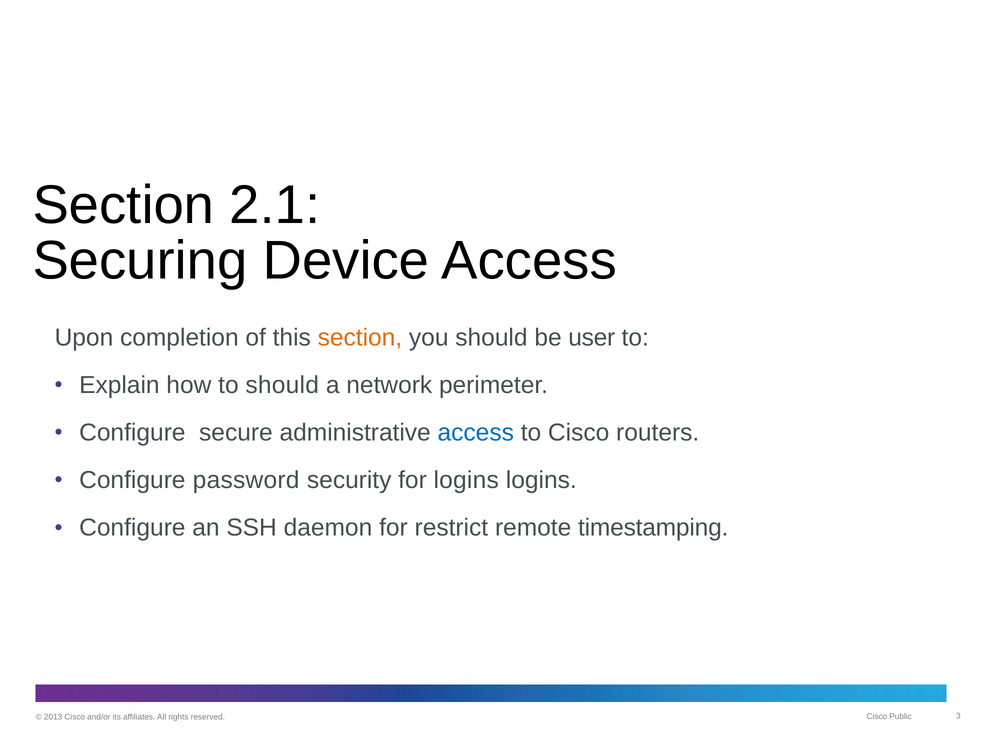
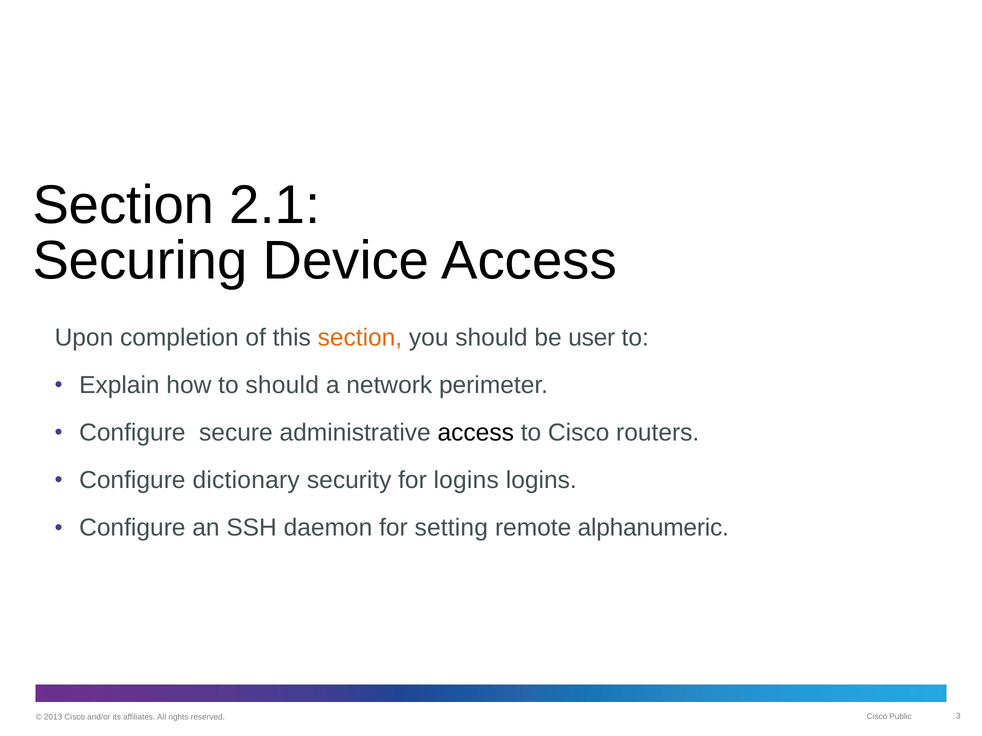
access colour: blue -> black (476, 433)
password: password -> dictionary (246, 481)
restrict: restrict -> setting (451, 528)
timestamping: timestamping -> alphanumeric (653, 528)
